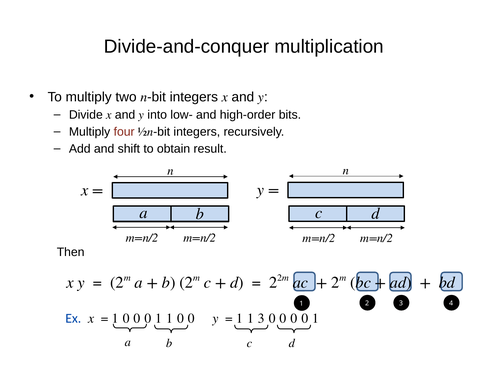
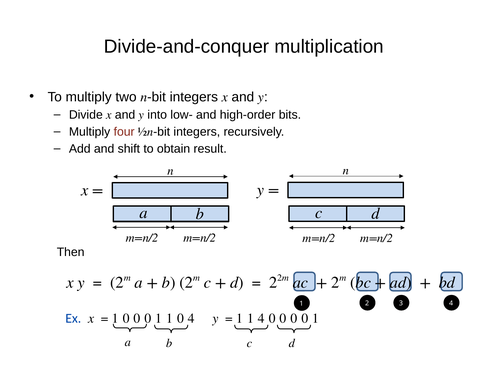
0: 0 -> 4 (191, 318)
1 3: 3 -> 4 (261, 318)
